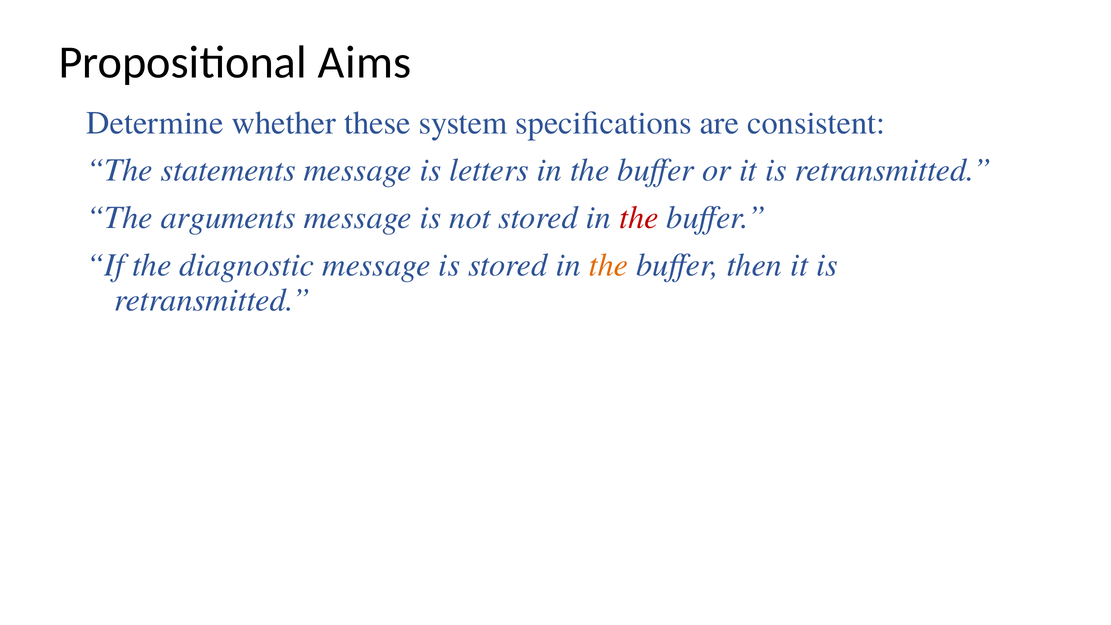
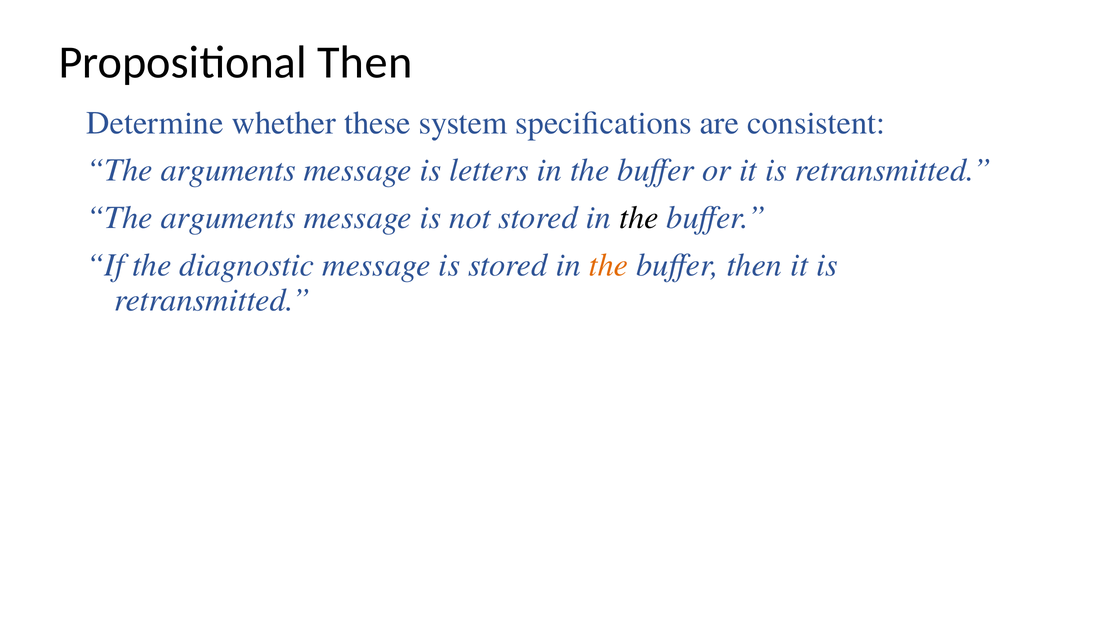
Propositional Aims: Aims -> Then (365, 62)
statements: statements -> arguments (228, 170)
the colour: red -> black (639, 218)
